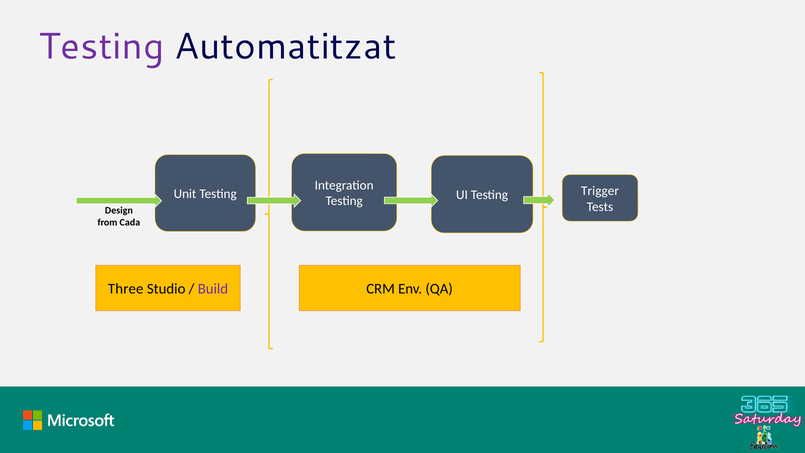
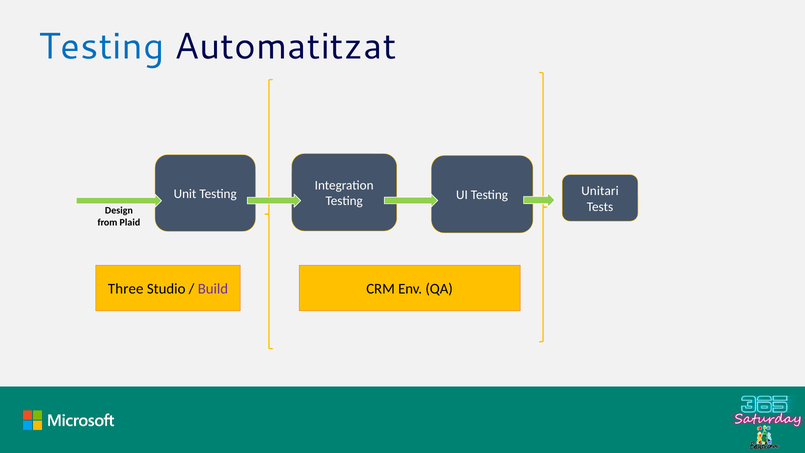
Testing colour: purple -> blue (101, 47)
Trigger: Trigger -> Unitari (600, 191)
Cada: Cada -> Plaid (130, 222)
